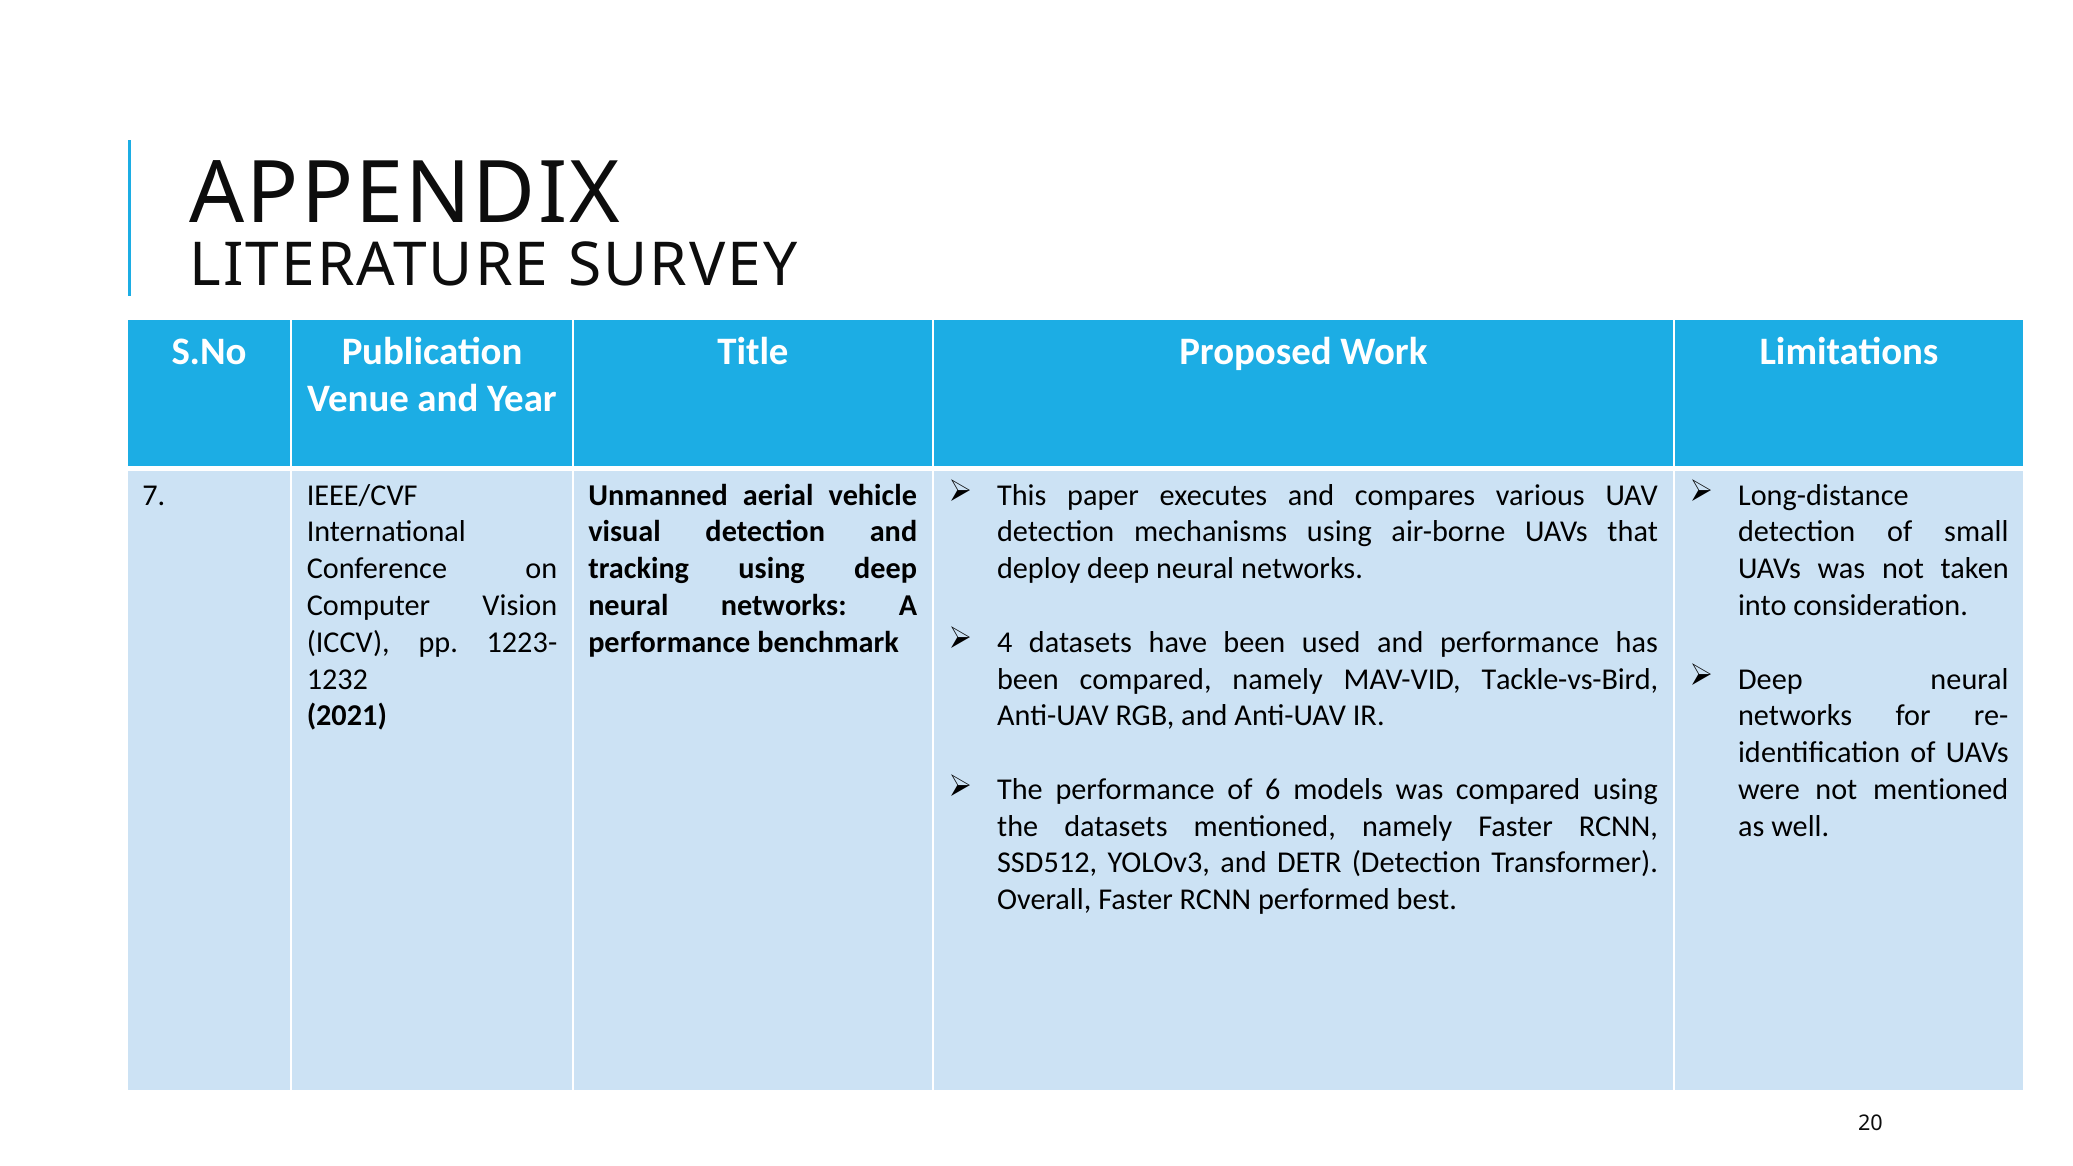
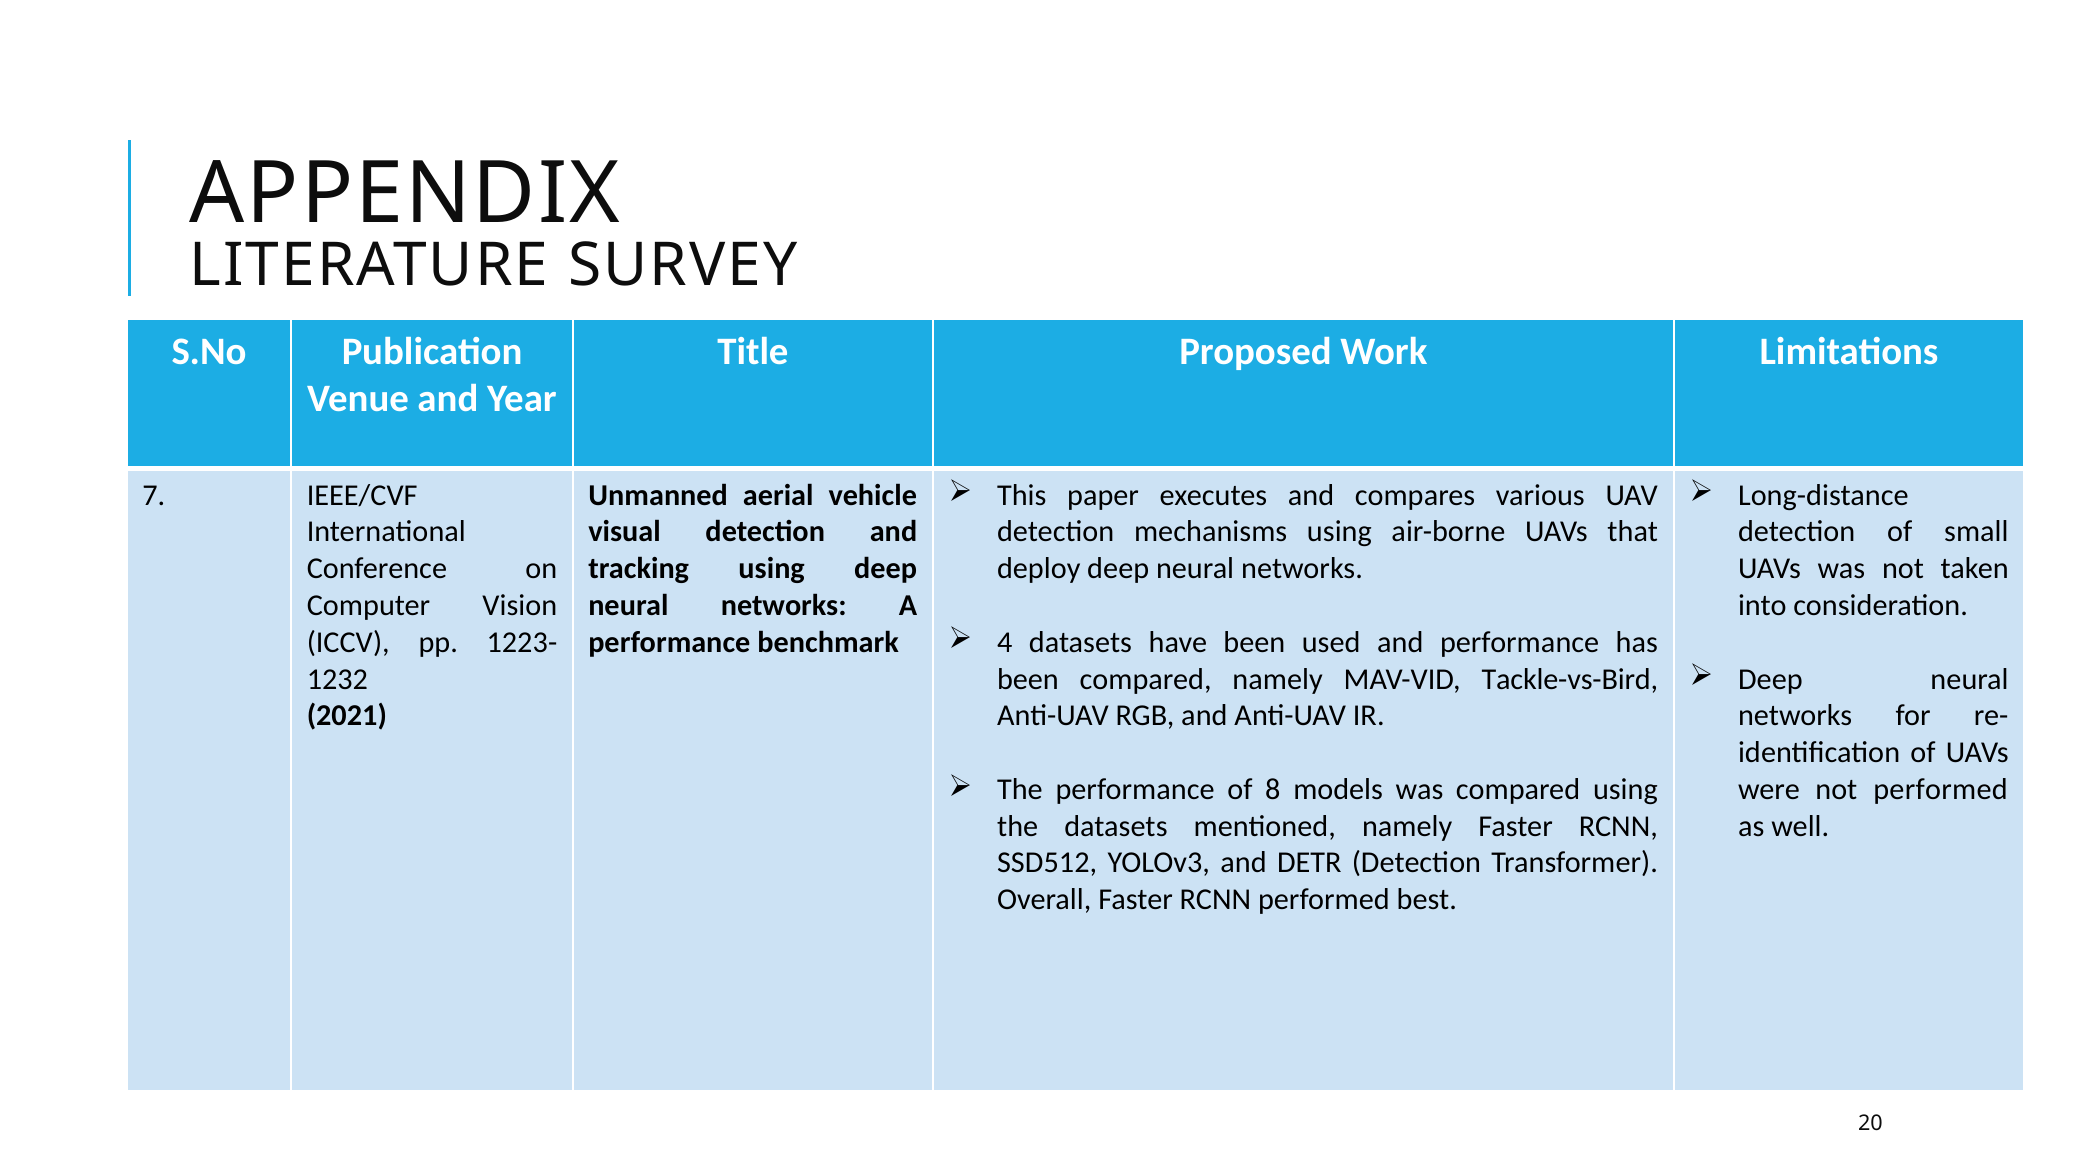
6: 6 -> 8 (1273, 789)
not mentioned: mentioned -> performed (1941, 789)
